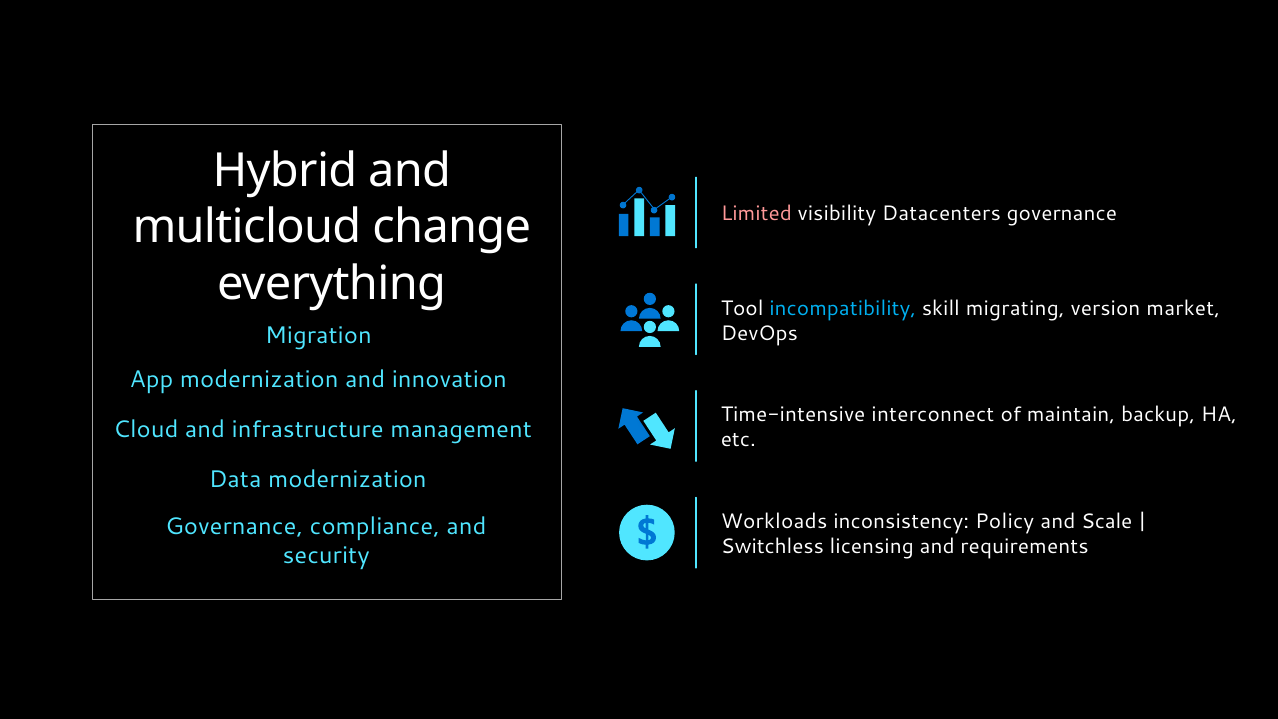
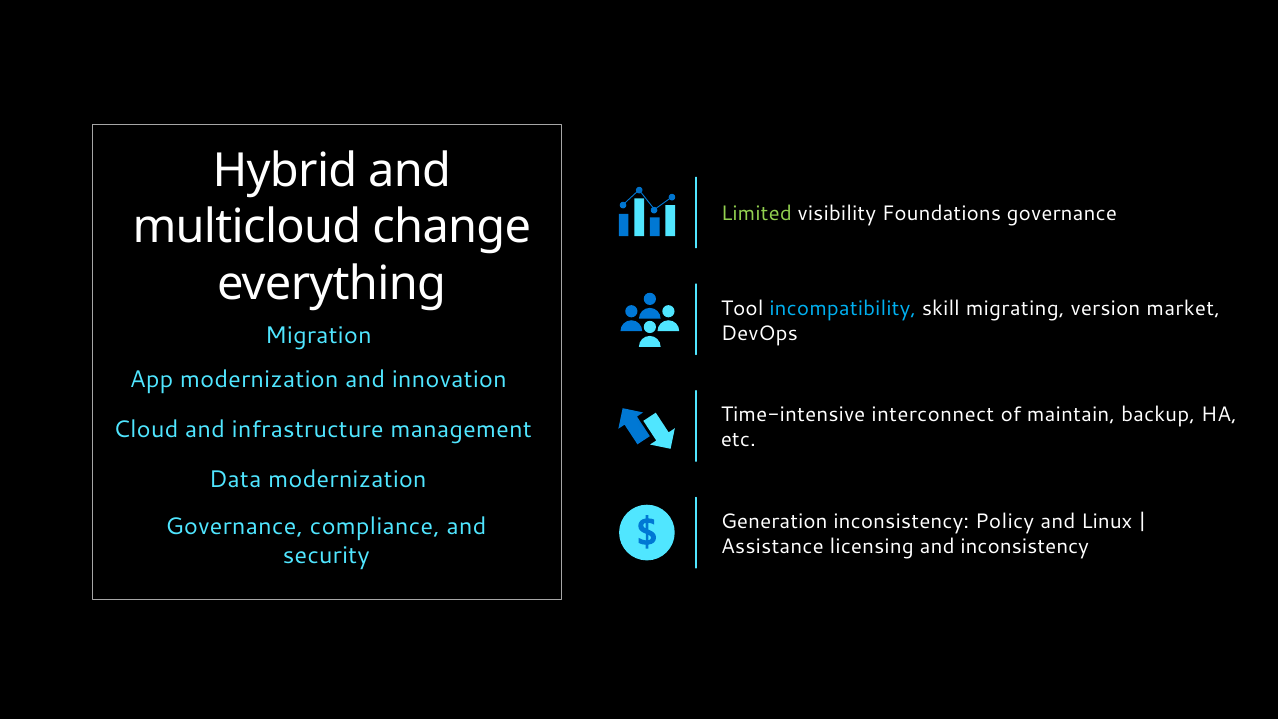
Limited colour: pink -> light green (756, 214)
Datacenters: Datacenters -> Foundations (941, 214)
Workloads: Workloads -> Generation (774, 521)
Scale: Scale -> Linux (1107, 521)
Switchless: Switchless -> Assistance (772, 547)
and requirements: requirements -> inconsistency (1025, 547)
